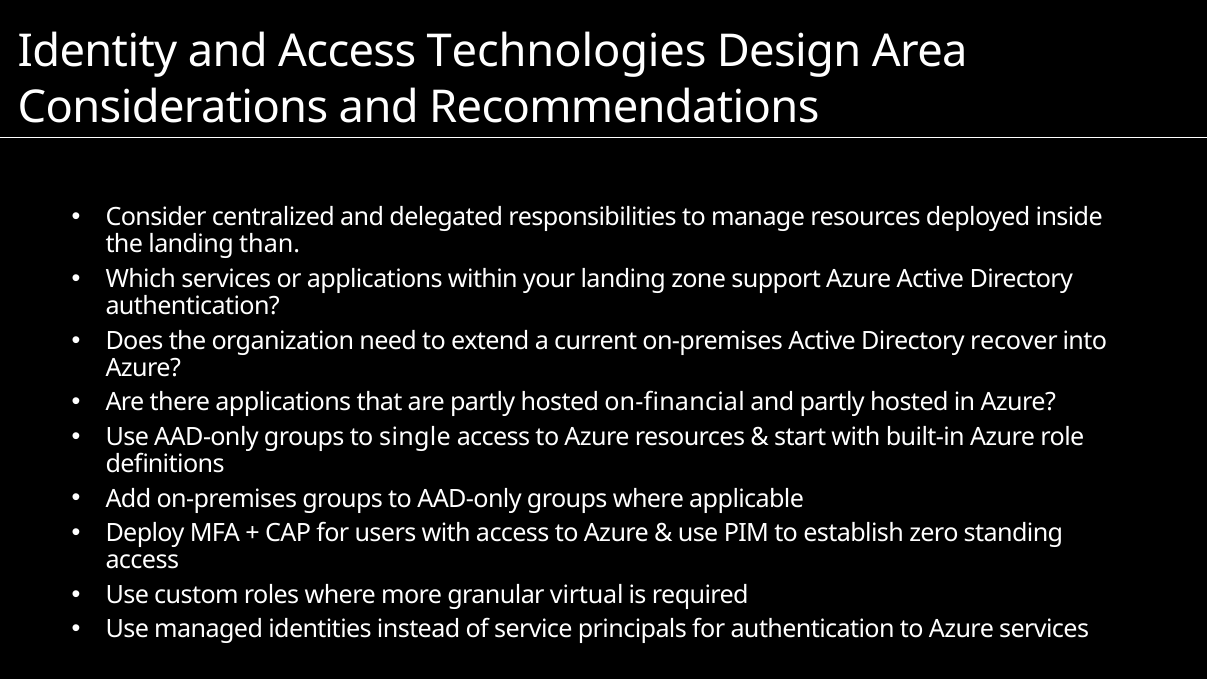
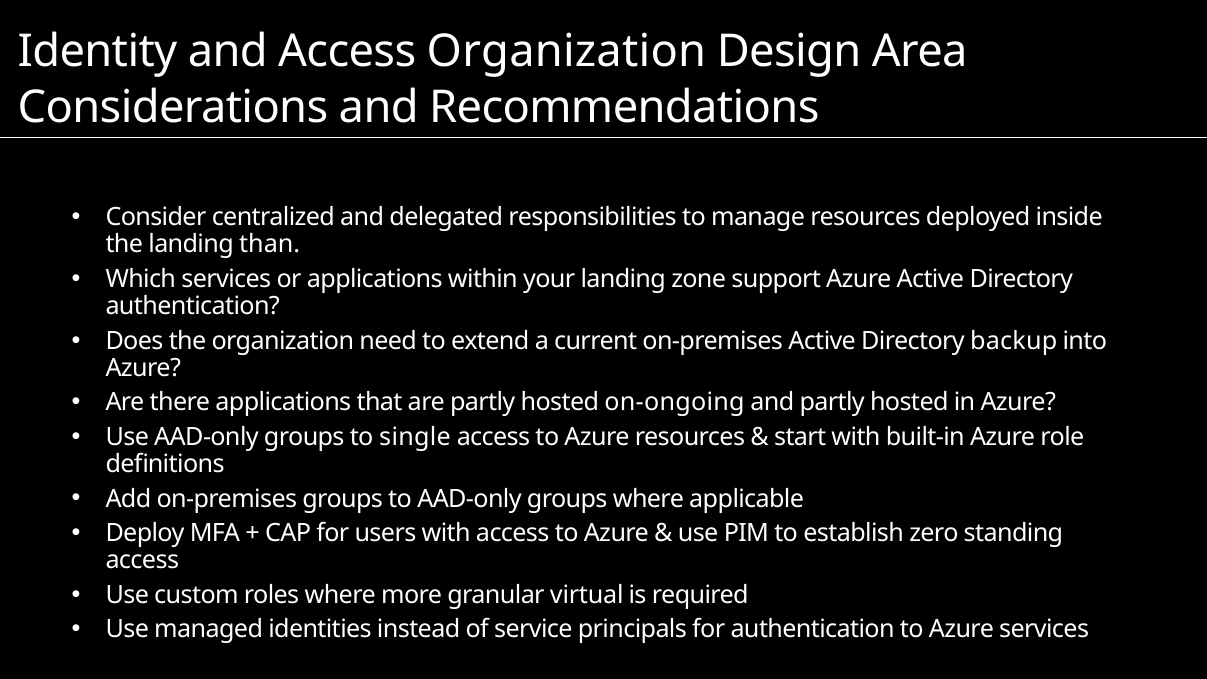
Access Technologies: Technologies -> Organization (566, 52)
recover: recover -> backup (1014, 341)
on-financial: on-financial -> on-ongoing (675, 402)
